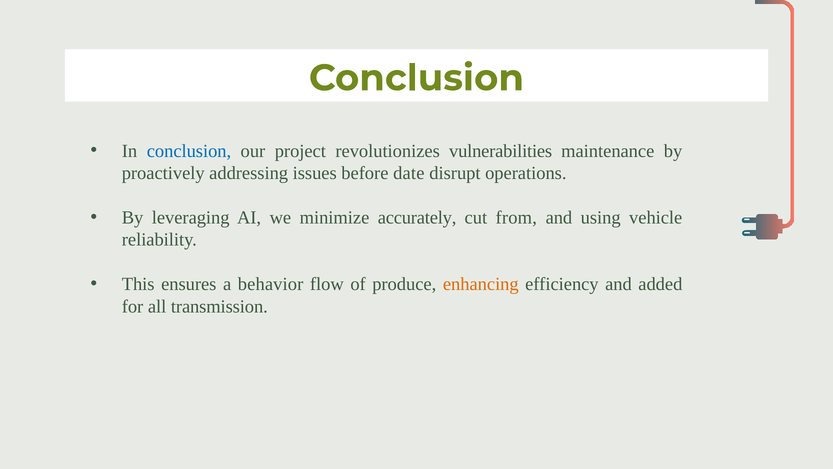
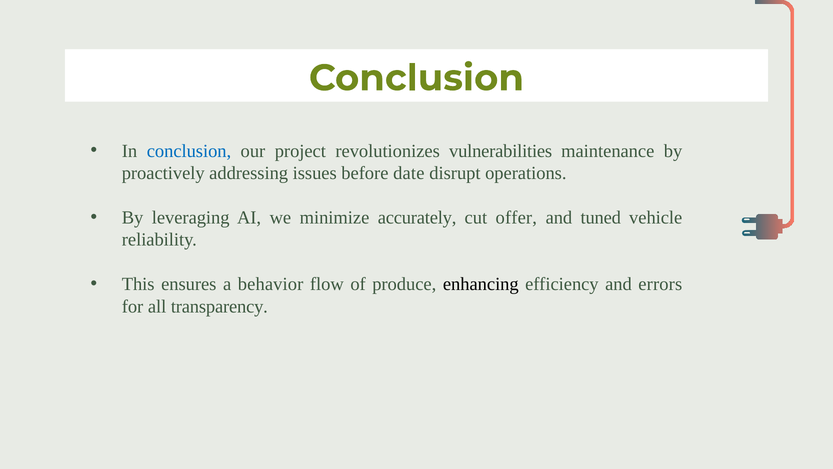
from: from -> offer (516, 217)
using: using -> tuned (601, 217)
enhancing colour: orange -> black (481, 284)
added: added -> errors (660, 284)
transmission: transmission -> transparency (219, 306)
